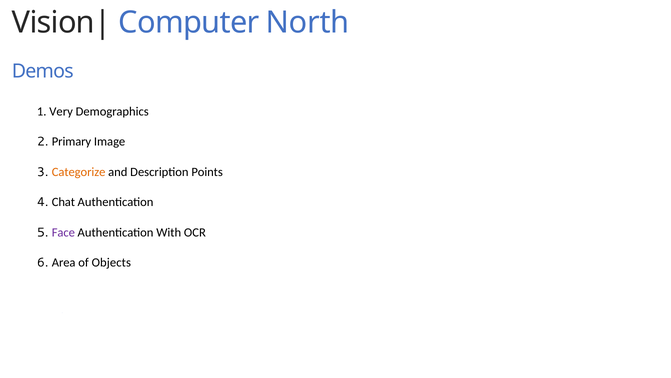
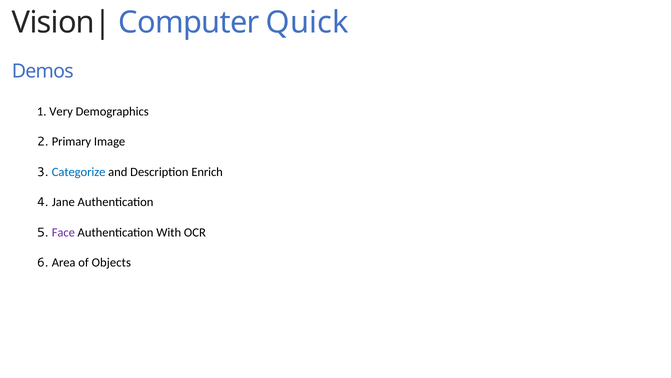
North: North -> Quick (307, 23)
Categorize colour: orange -> blue (79, 172)
Points: Points -> Enrich (207, 172)
Chat: Chat -> Jane (63, 202)
